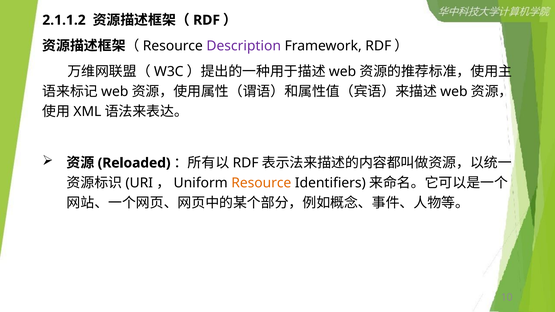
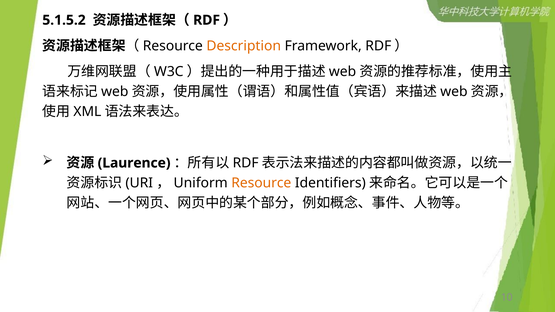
2.1.1.2: 2.1.1.2 -> 5.1.5.2 (64, 20)
Description colour: purple -> orange (244, 46)
Reloaded: Reloaded -> Laurence (134, 163)
